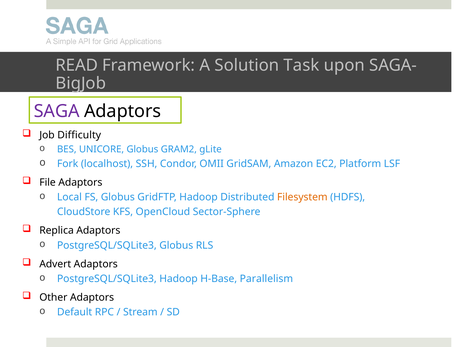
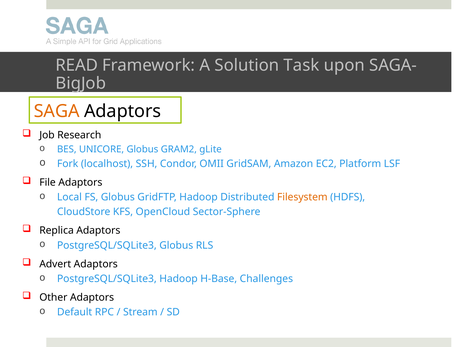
SAGA colour: purple -> orange (57, 111)
Difficulty: Difficulty -> Research (79, 135)
Parallelism: Parallelism -> Challenges (266, 279)
